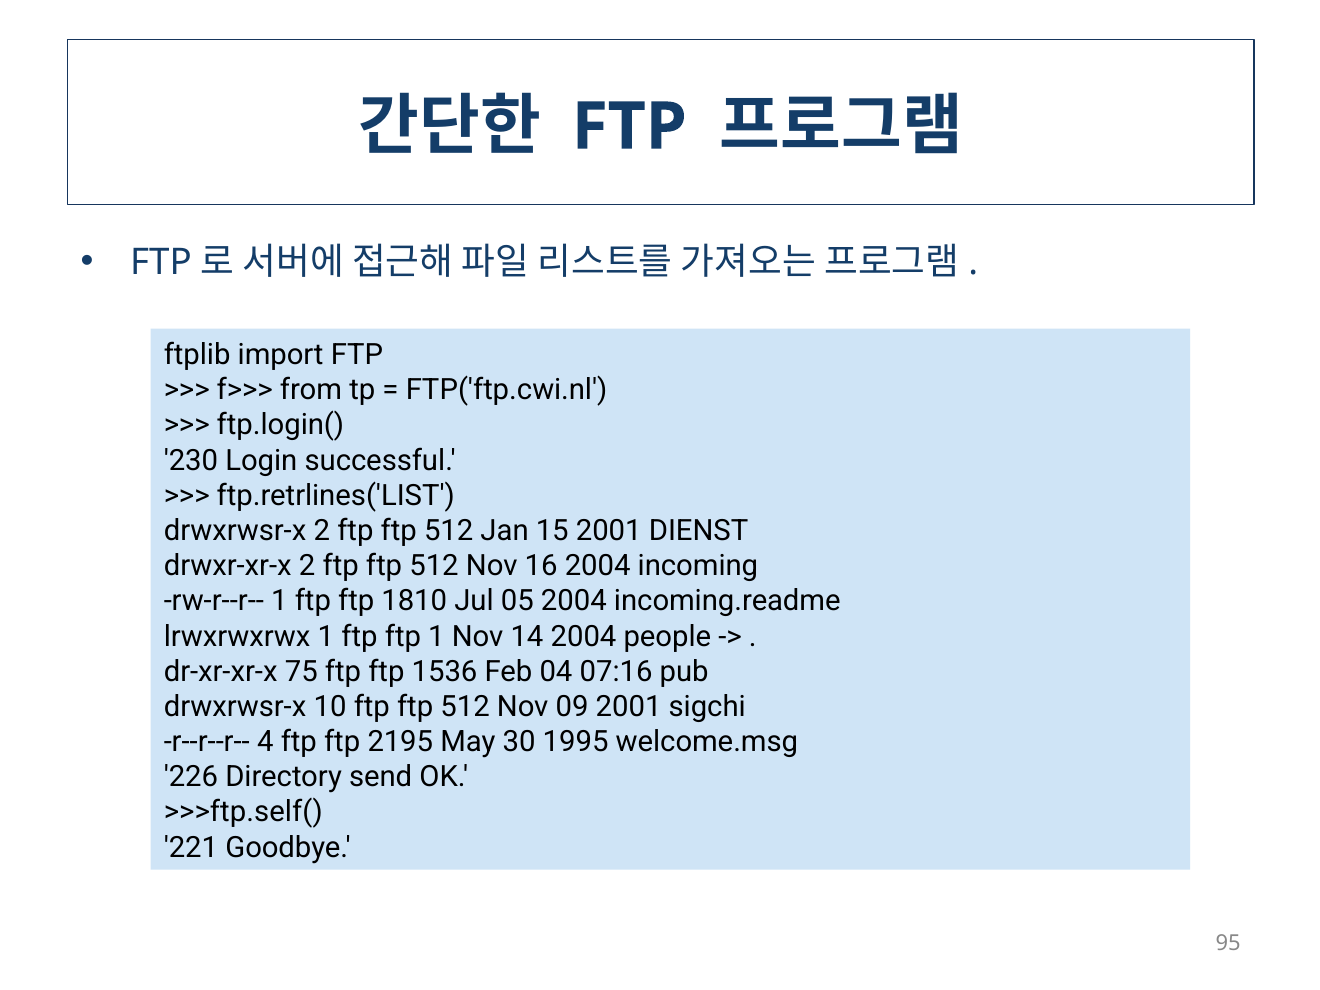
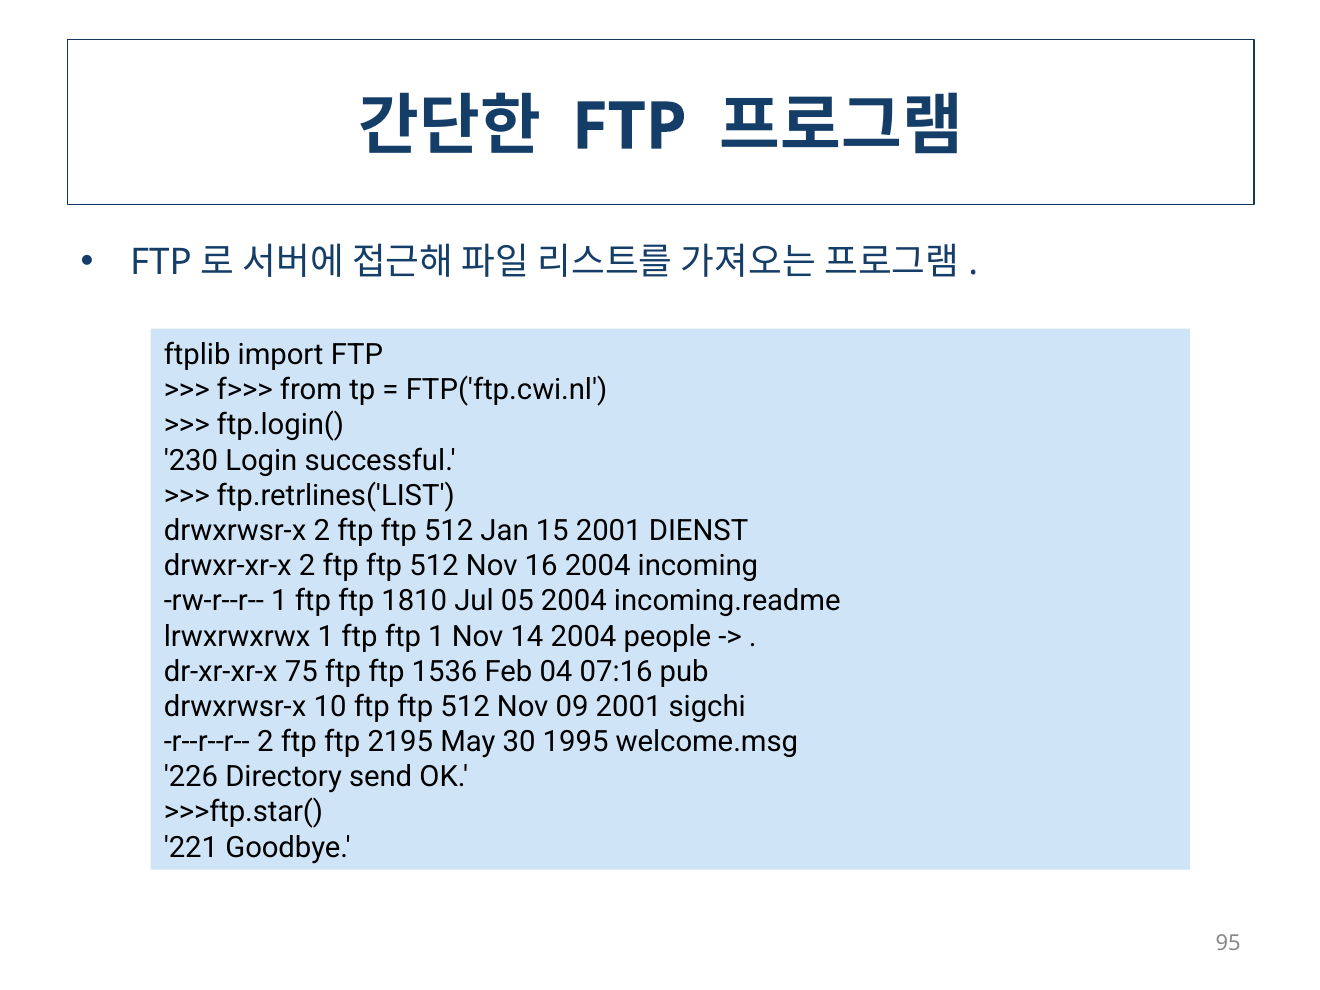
r--r--r-- 4: 4 -> 2 (265, 742)
>>>ftp.self(: >>>ftp.self( -> >>>ftp.star( (243, 812)
